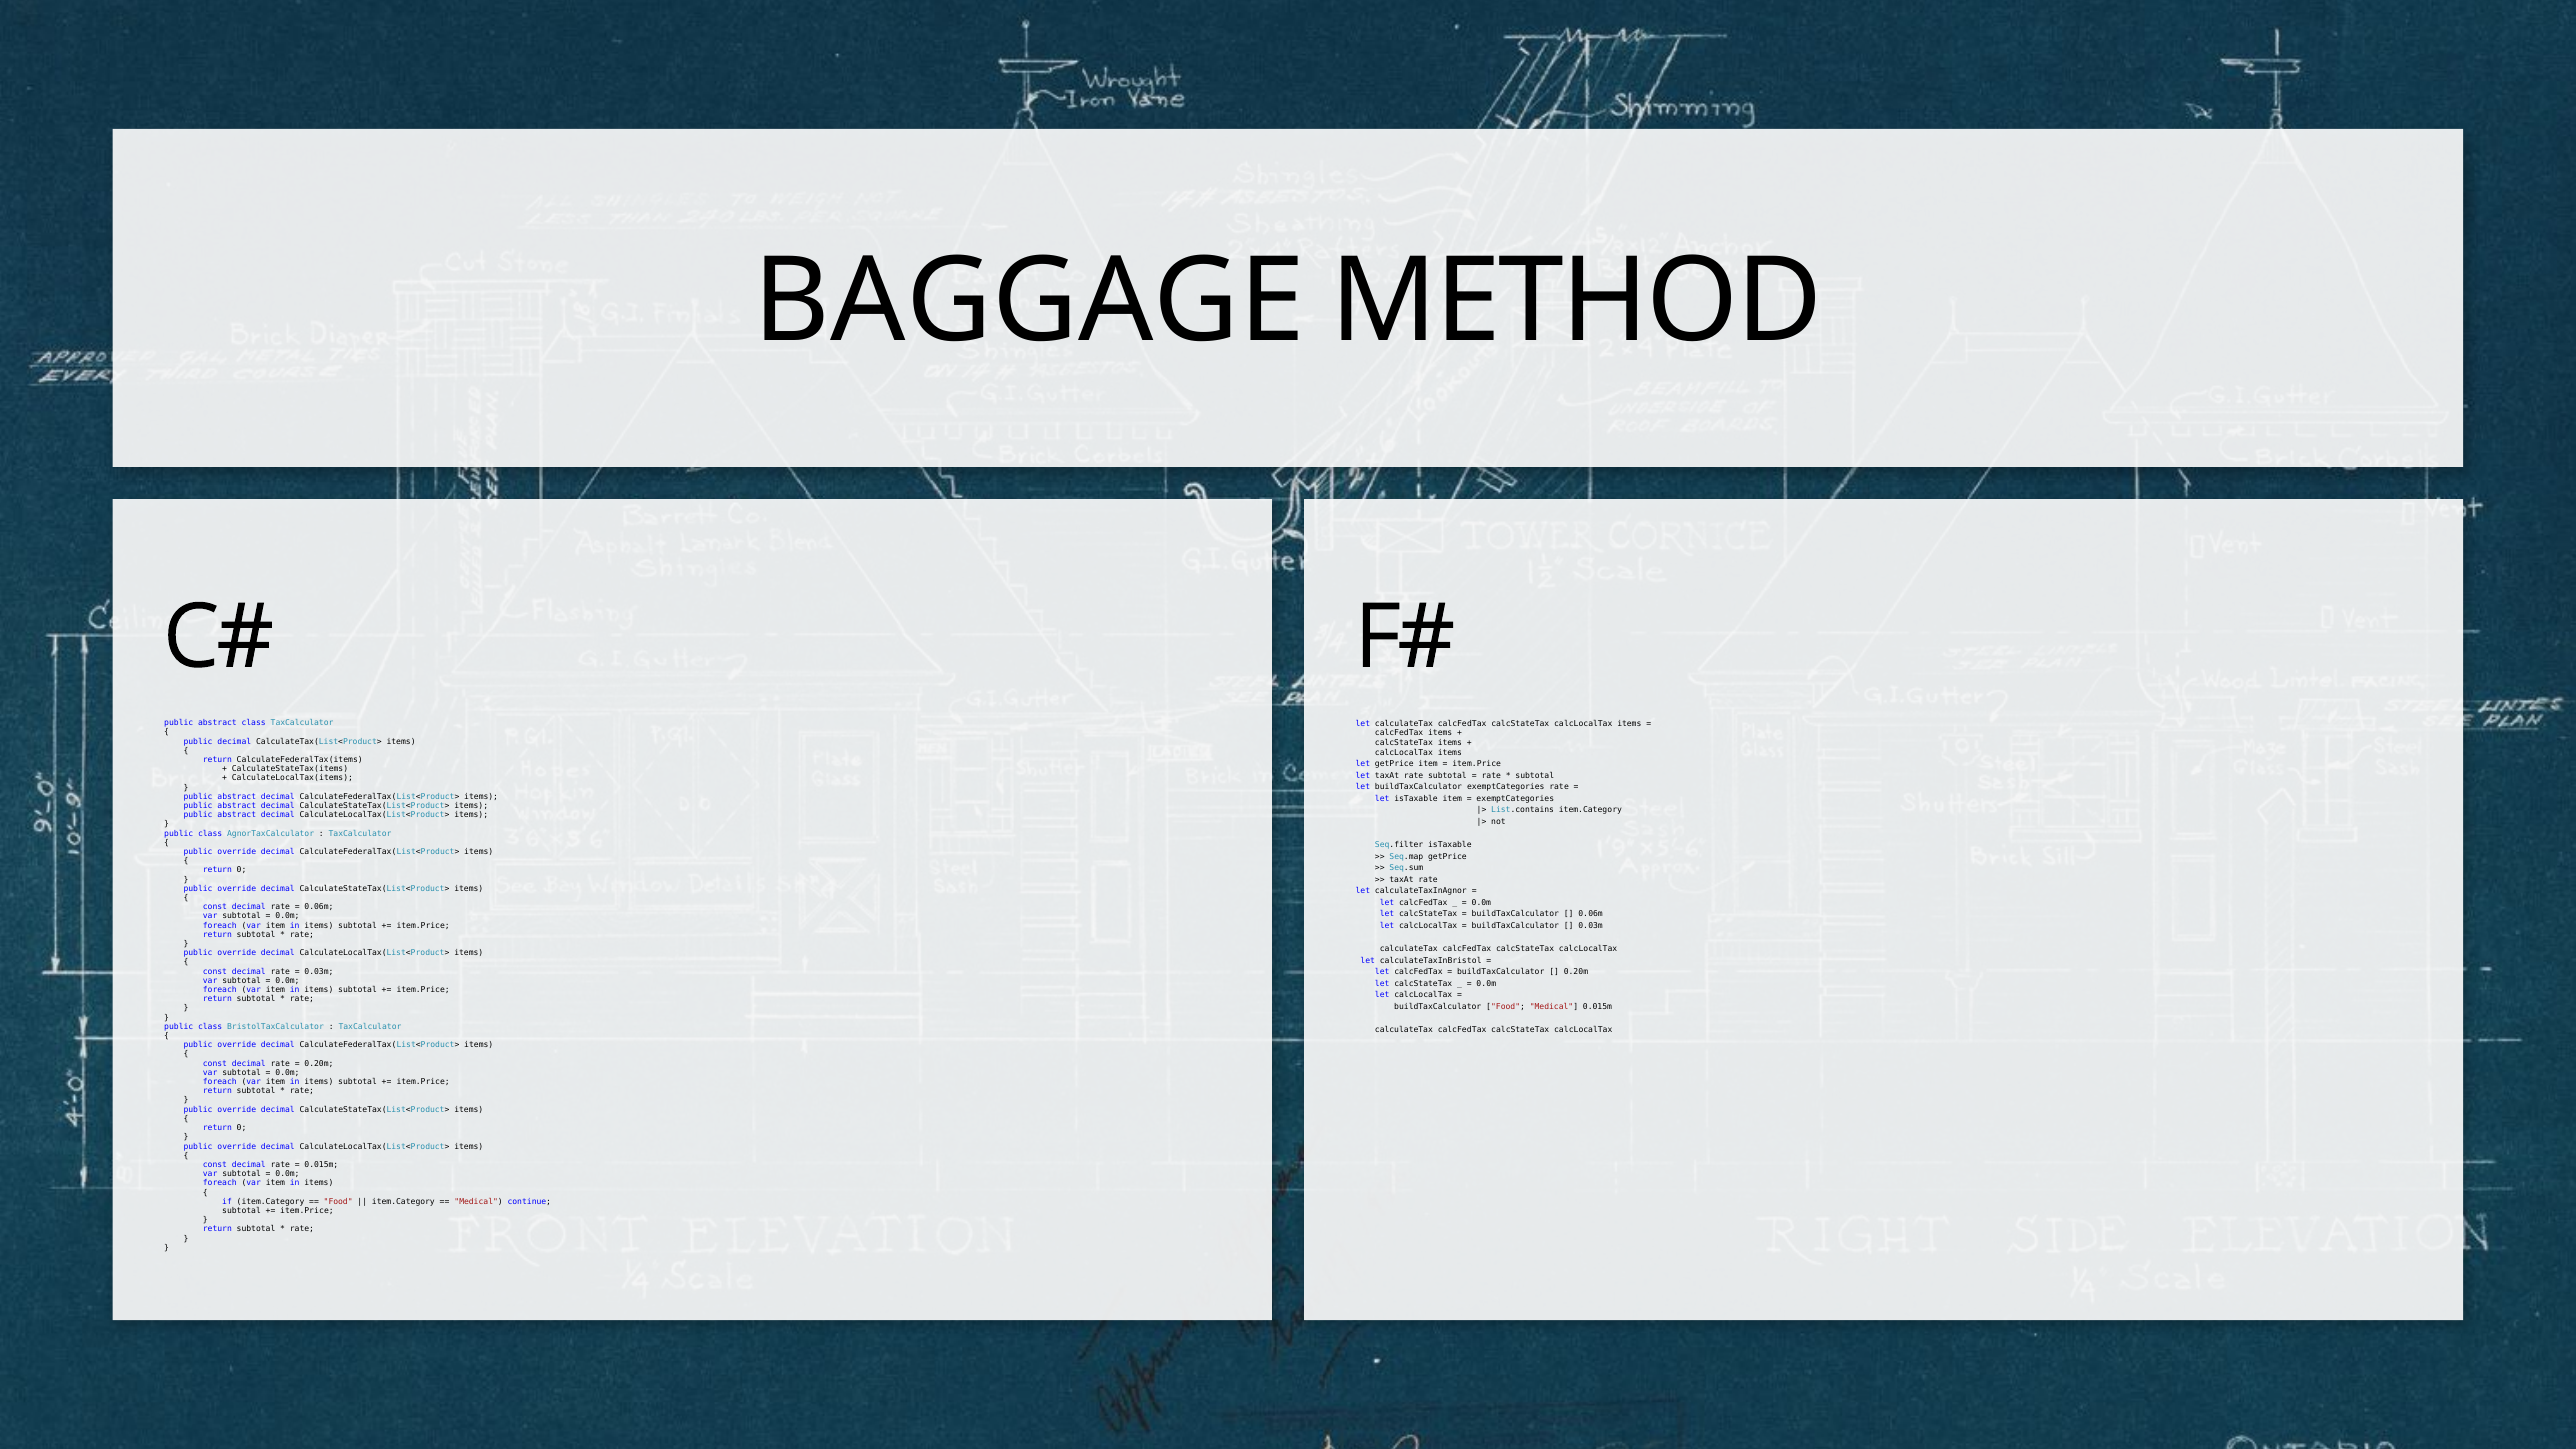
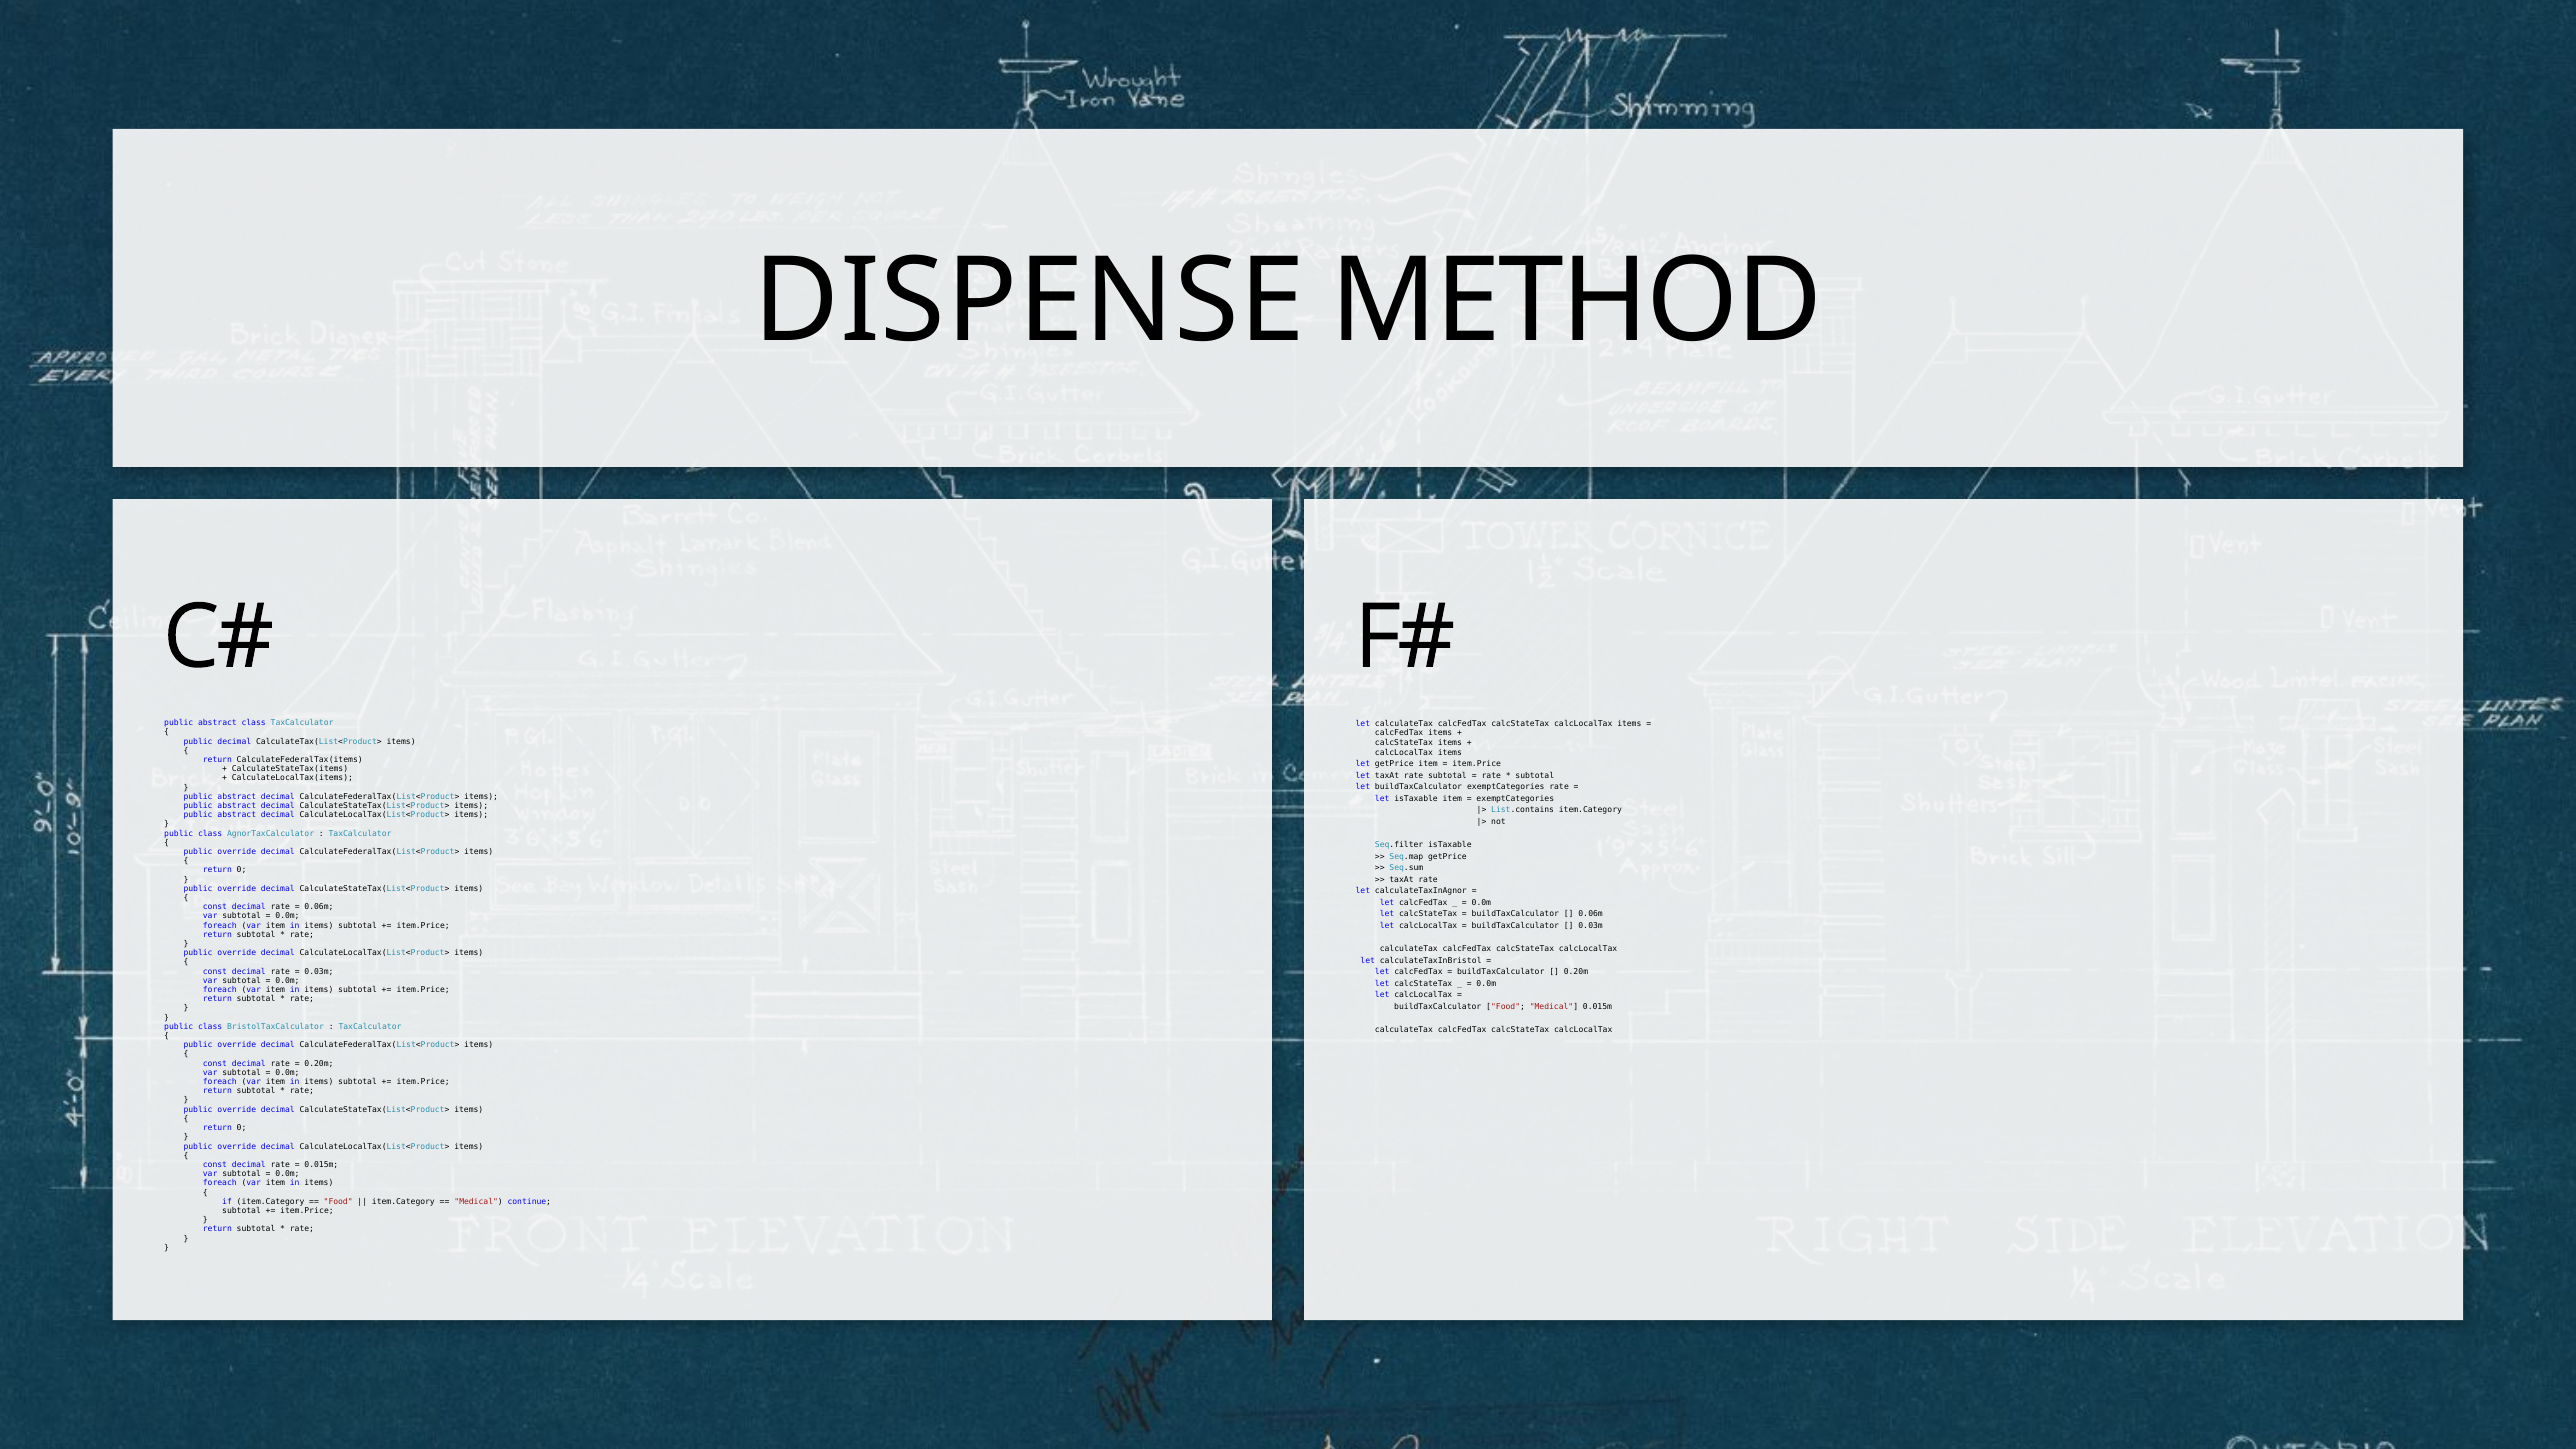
BAGGAGE: BAGGAGE -> DISPENSE (1030, 301)
